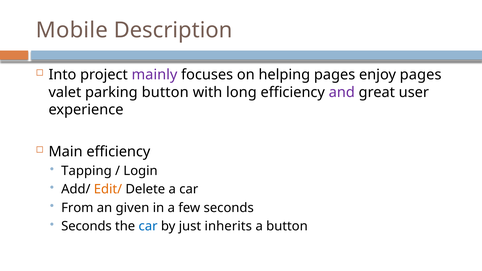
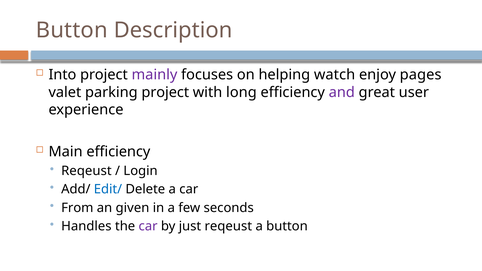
Mobile: Mobile -> Button (72, 30)
helping pages: pages -> watch (335, 75)
parking button: button -> project (165, 92)
Tapping: Tapping -> Reqeust (86, 171)
Edit/ colour: orange -> blue (108, 189)
Seconds: Seconds -> Handles (86, 226)
car colour: blue -> purple (148, 226)
just inherits: inherits -> reqeust (228, 226)
